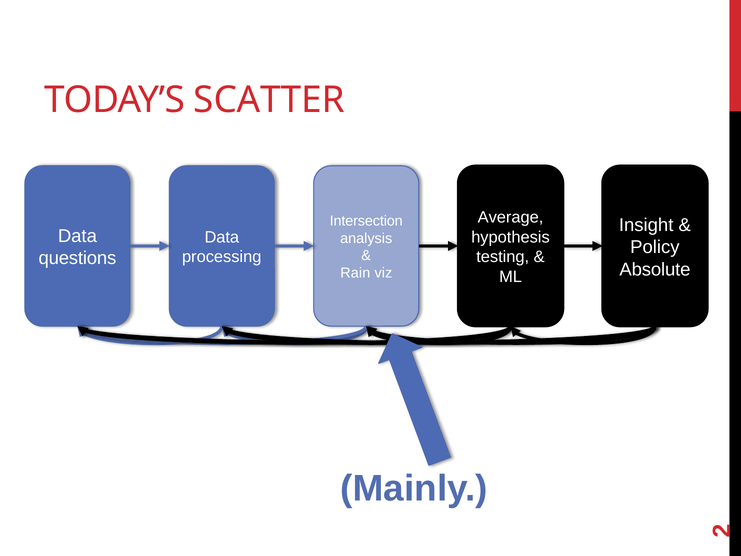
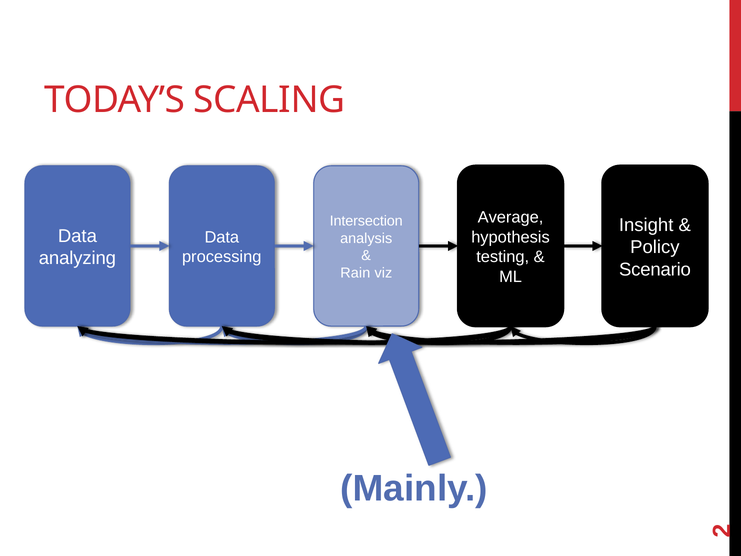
SCATTER: SCATTER -> SCALING (269, 100)
questions: questions -> analyzing (77, 258)
Absolute: Absolute -> Scenario (655, 269)
